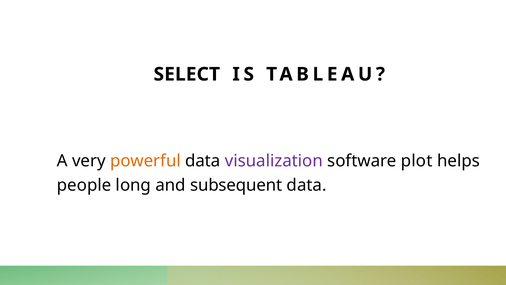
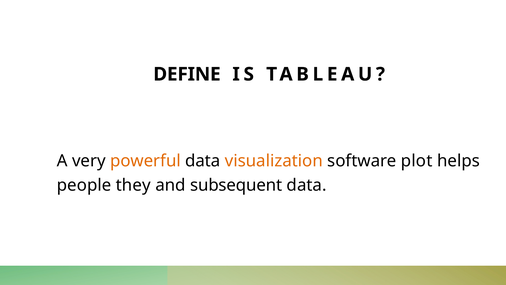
SELECT: SELECT -> DEFINE (187, 74)
visualization colour: purple -> orange (274, 161)
long: long -> they (133, 185)
